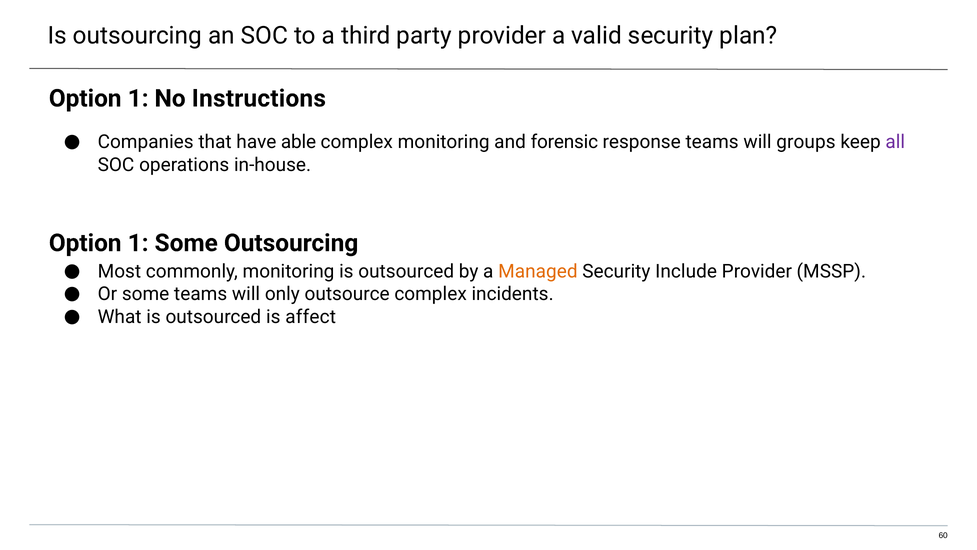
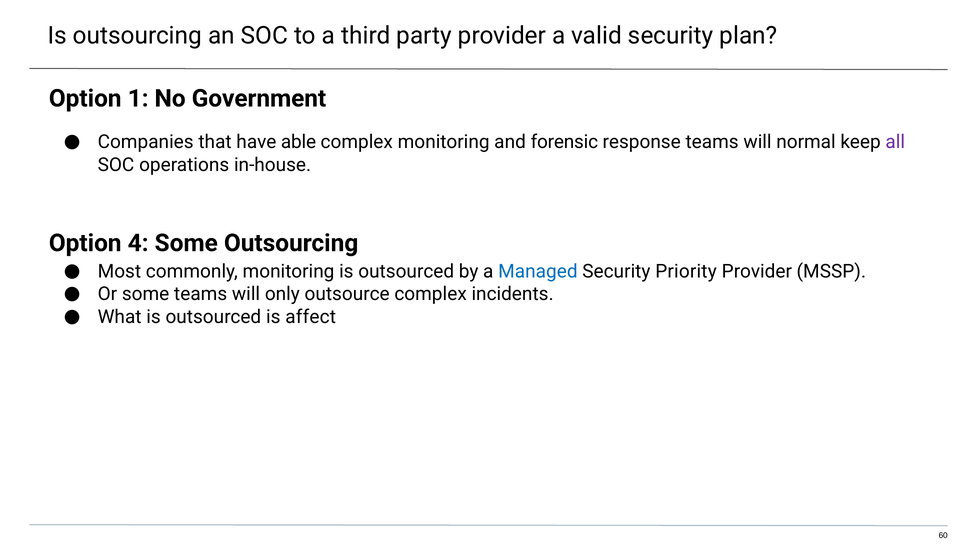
Instructions: Instructions -> Government (259, 98)
groups: groups -> normal (806, 142)
1: 1 -> 4 (138, 243)
Managed colour: orange -> blue (538, 271)
Include: Include -> Priority (686, 271)
